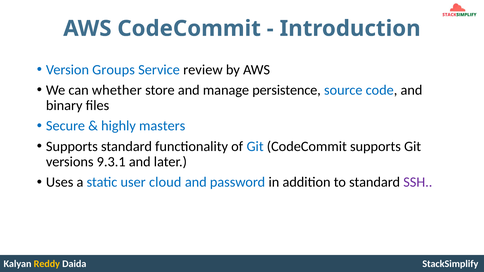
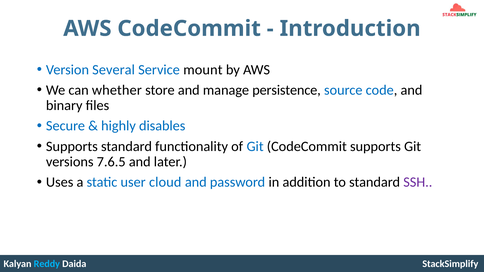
Groups: Groups -> Several (114, 70)
review: review -> mount (203, 70)
masters: masters -> disables (162, 126)
9.3.1: 9.3.1 -> 7.6.5 (111, 162)
Reddy colour: yellow -> light blue (47, 264)
